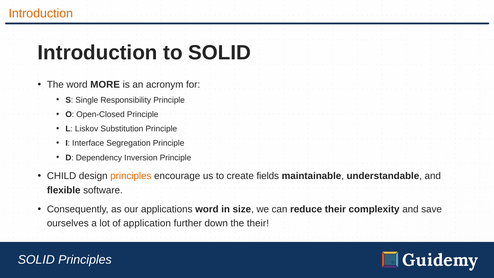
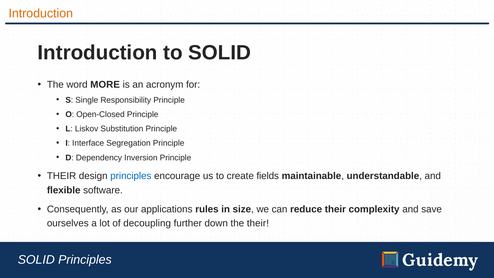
CHILD: CHILD -> THEIR (62, 176)
principles colour: orange -> blue (131, 176)
applications word: word -> rules (207, 209)
application: application -> decoupling (147, 223)
